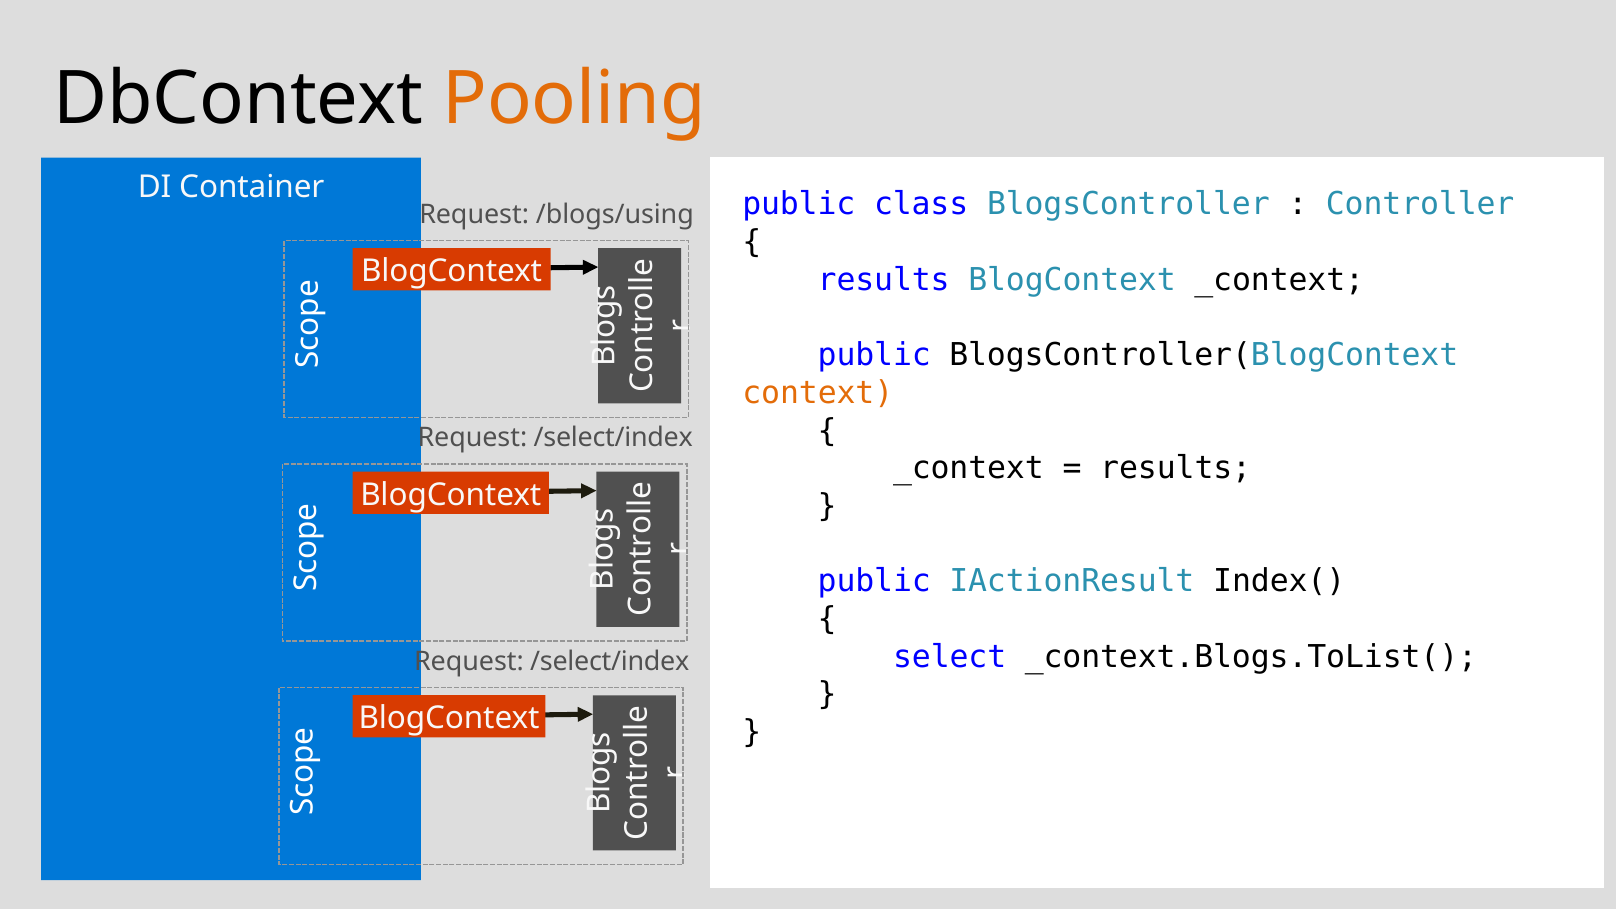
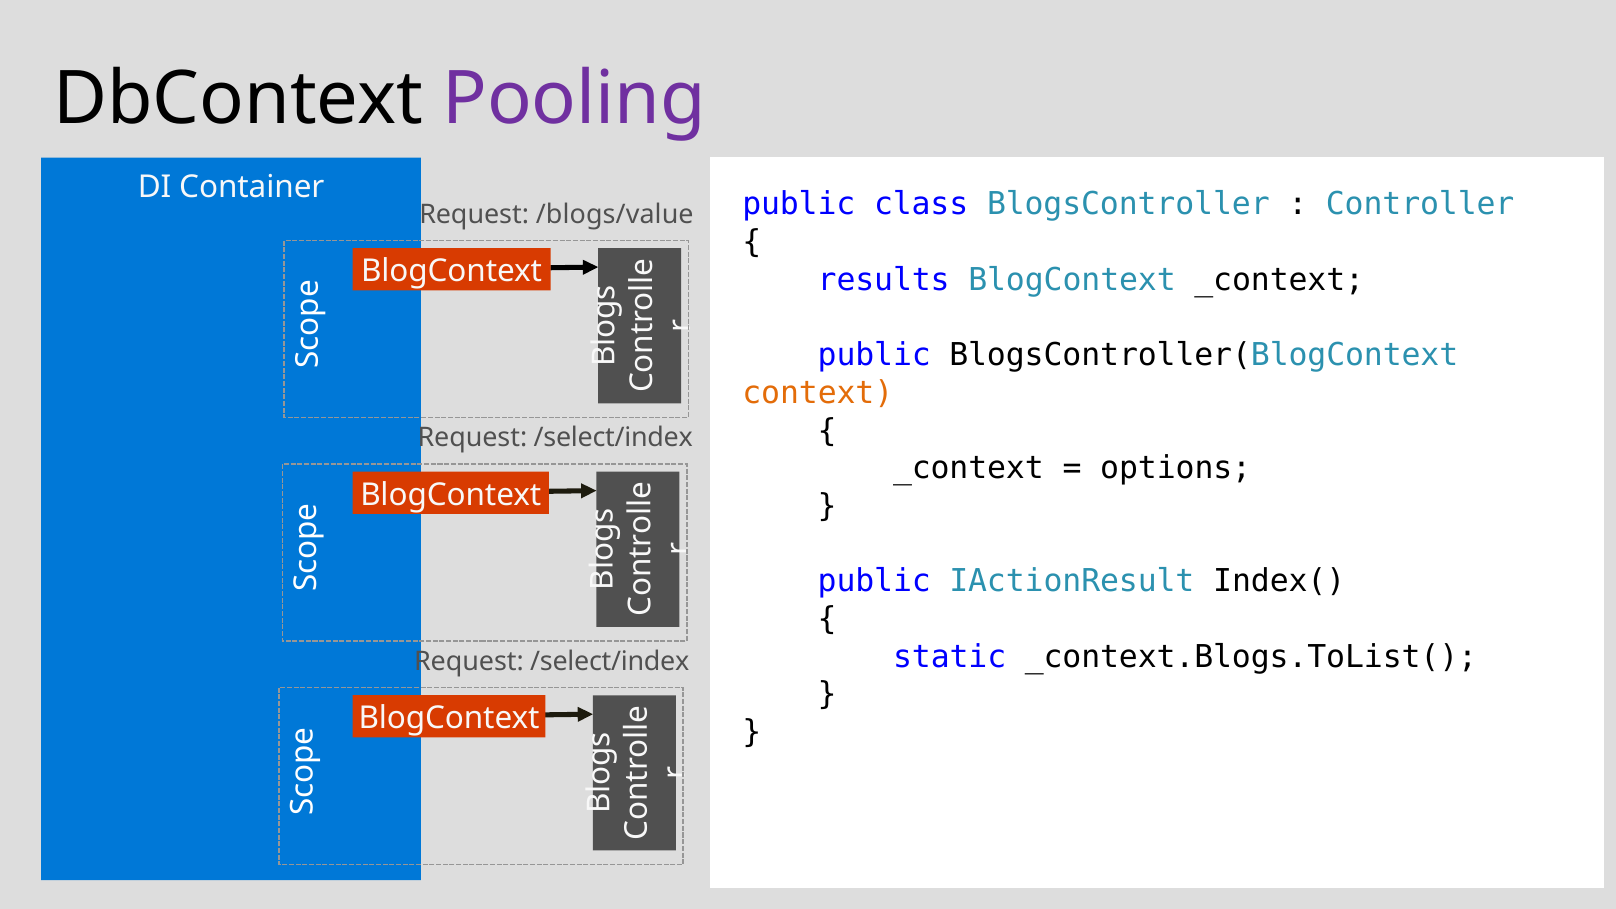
Pooling colour: orange -> purple (574, 99)
/blogs/using: /blogs/using -> /blogs/value (615, 214)
results: results -> options (1176, 468)
select: select -> static (950, 657)
